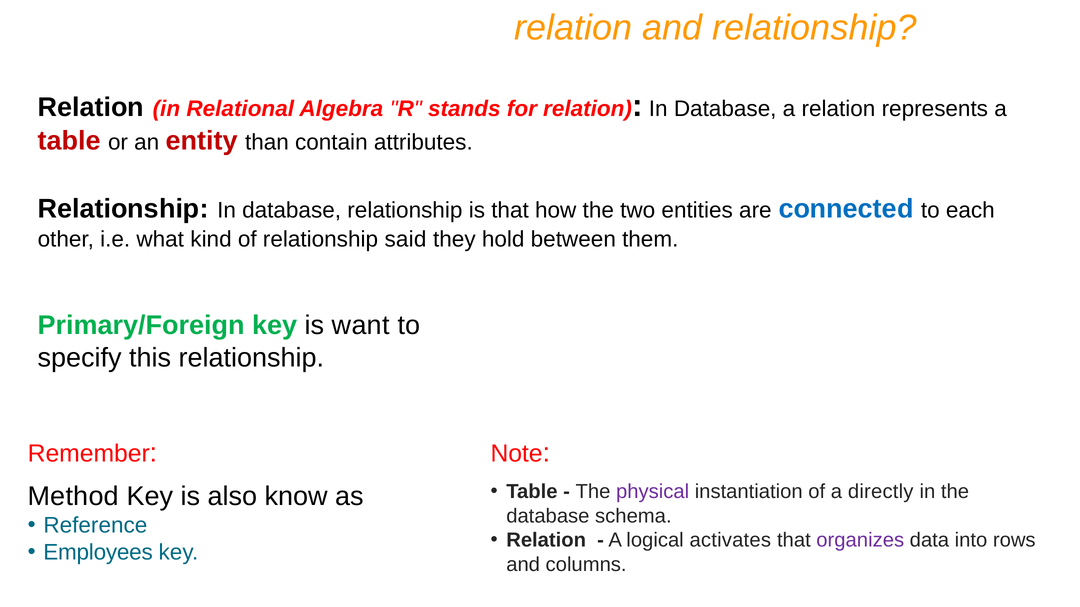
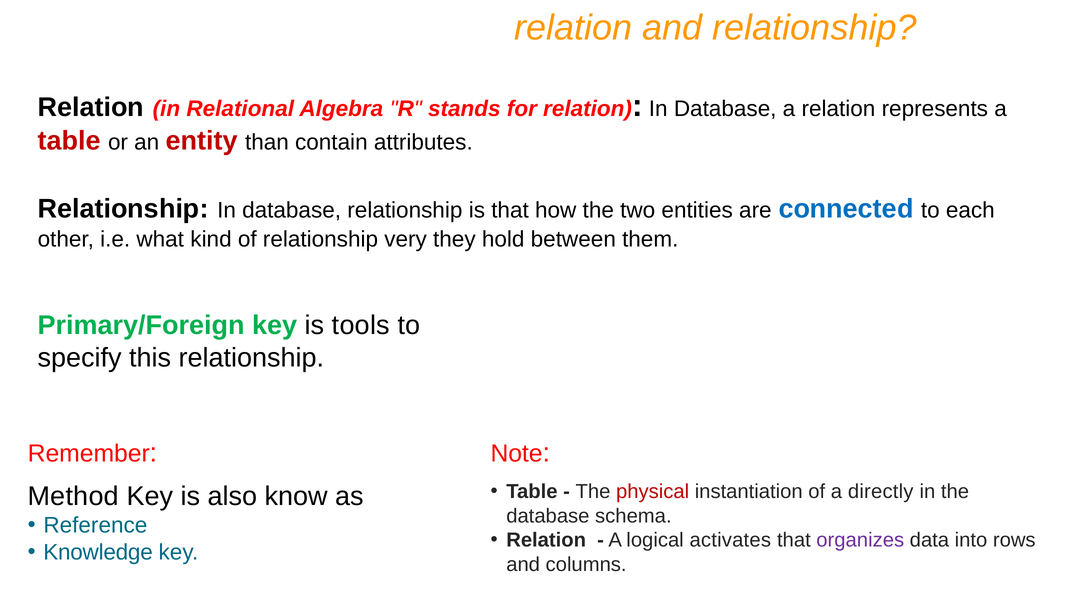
said: said -> very (406, 239)
want: want -> tools (361, 326)
physical colour: purple -> red (653, 492)
Employees: Employees -> Knowledge (98, 553)
